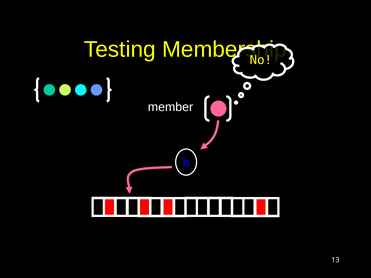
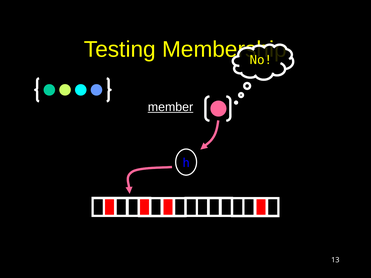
member underline: none -> present (171, 107)
